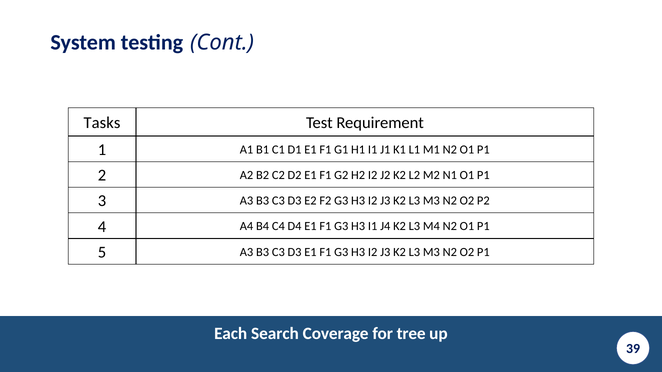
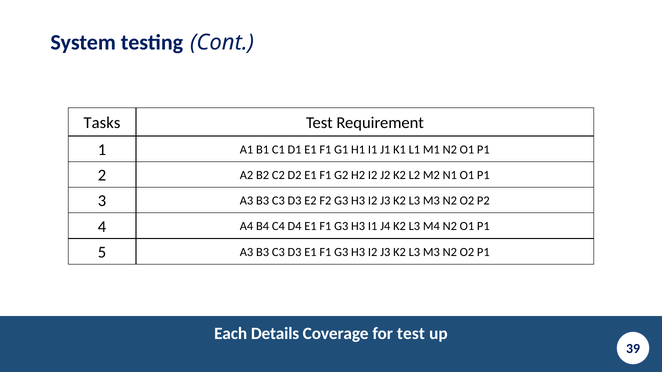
Search: Search -> Details (275, 334)
for tree: tree -> test (411, 334)
